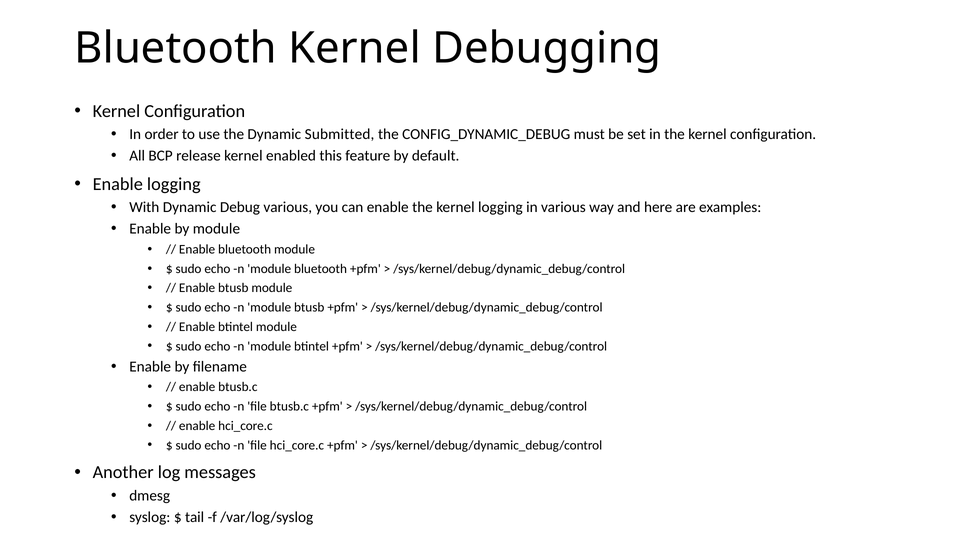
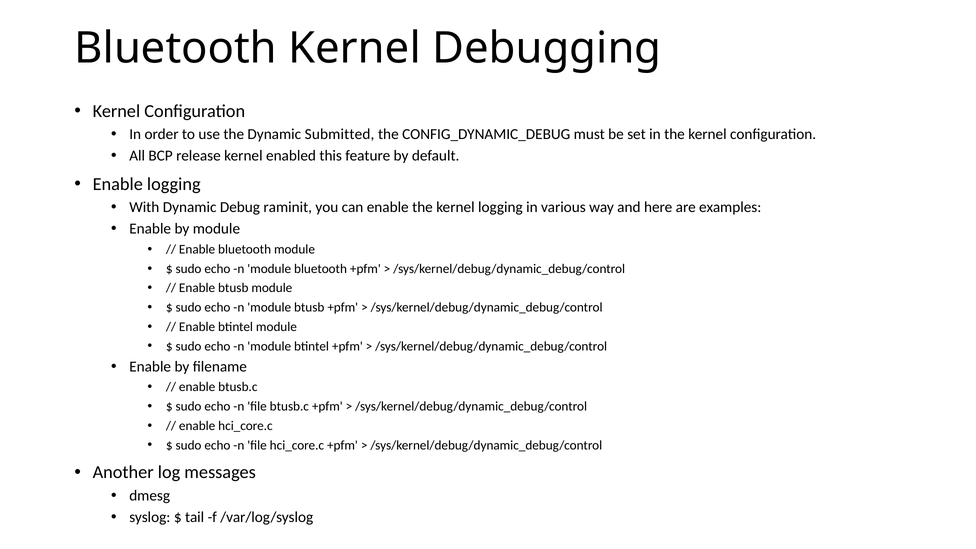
Debug various: various -> raminit (288, 207)
